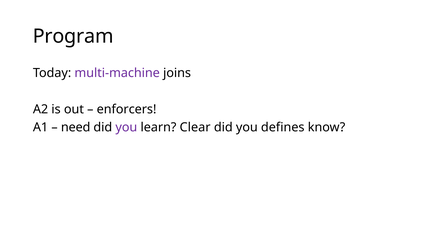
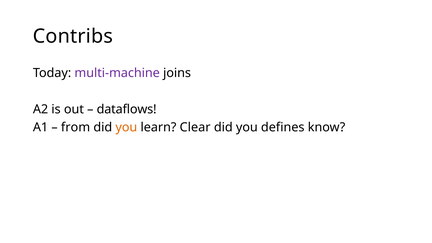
Program: Program -> Contribs (73, 36)
enforcers: enforcers -> dataflows (127, 109)
need: need -> from (76, 127)
you colour: purple -> orange (126, 127)
